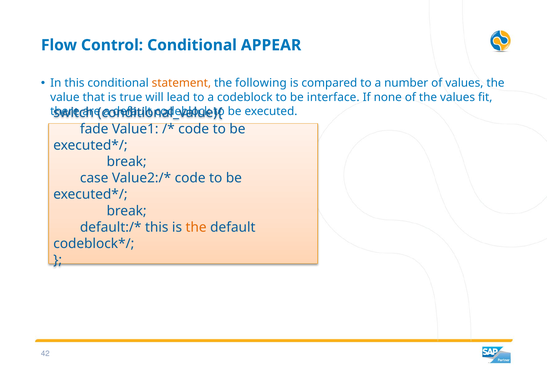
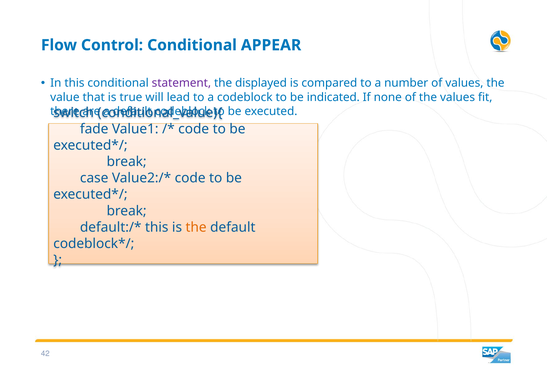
statement colour: orange -> purple (181, 83)
following: following -> displayed (261, 83)
interface: interface -> indicated (333, 97)
